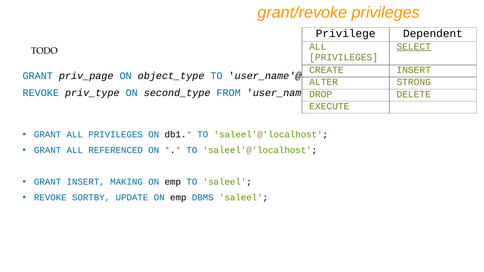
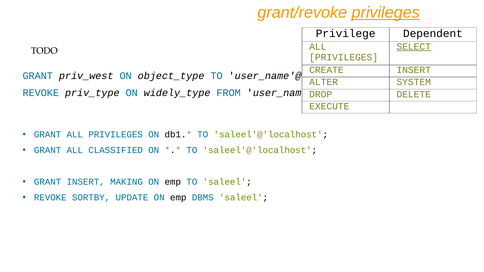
privileges underline: none -> present (386, 13)
priv_page: priv_page -> priv_west (86, 76)
STRONG: STRONG -> SYSTEM (414, 82)
second_type: second_type -> widely_type (177, 93)
REFERENCED: REFERENCED -> CLASSIFIED (116, 150)
